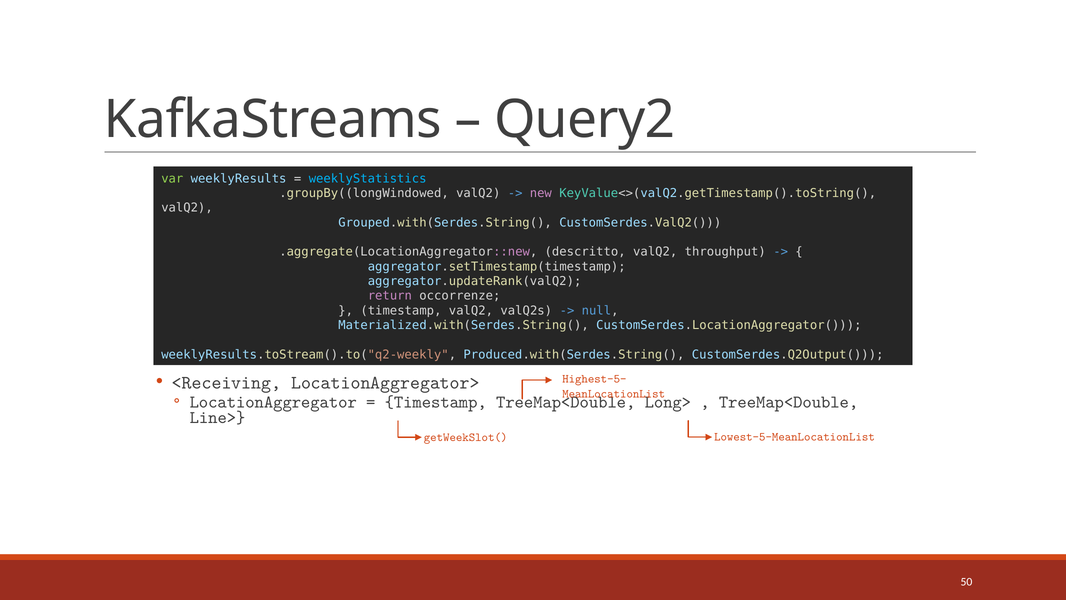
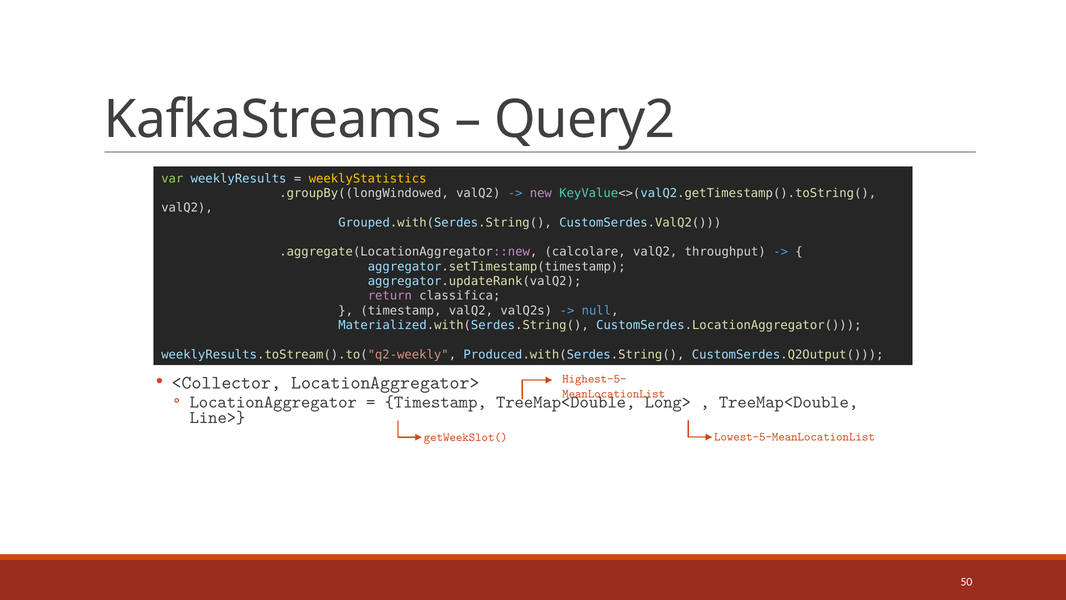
weeklyStatistics colour: light blue -> yellow (368, 178)
descritto: descritto -> calcolare (585, 252)
occorrenze: occorrenze -> classifica (460, 296)
<Receiving: <Receiving -> <Collector (226, 382)
